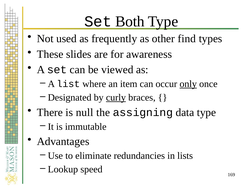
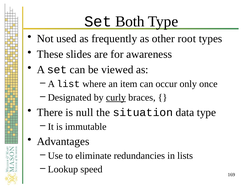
find: find -> root (187, 39)
only underline: present -> none (188, 84)
assigning: assigning -> situation (143, 113)
